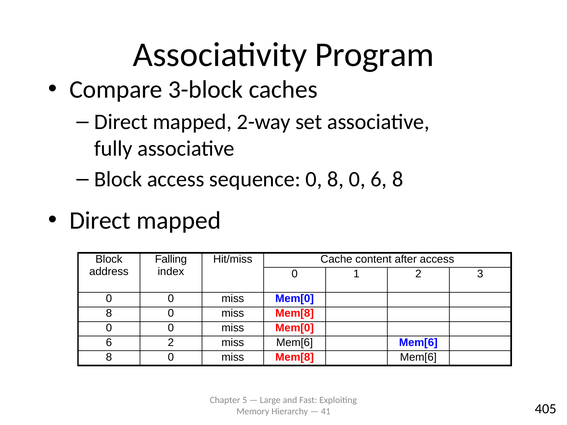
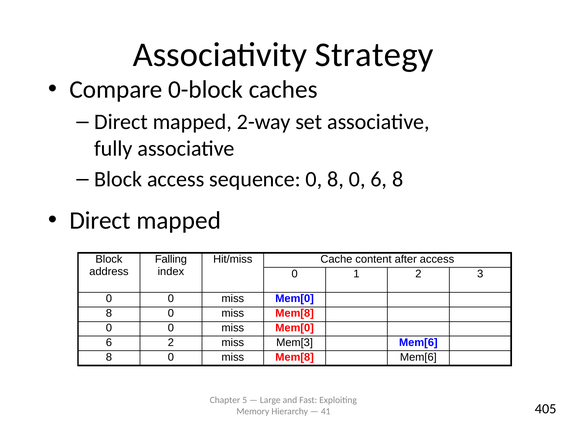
Program: Program -> Strategy (374, 55)
3-block: 3-block -> 0-block (206, 90)
miss Mem[6: Mem[6 -> Mem[3 (295, 343)
